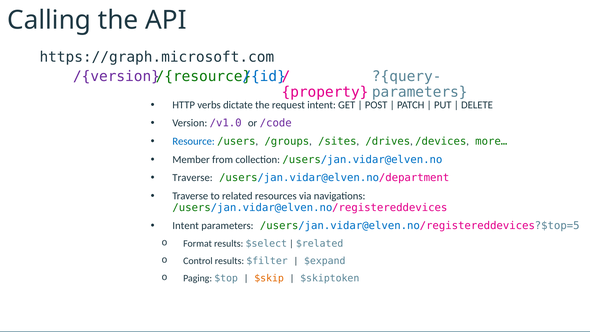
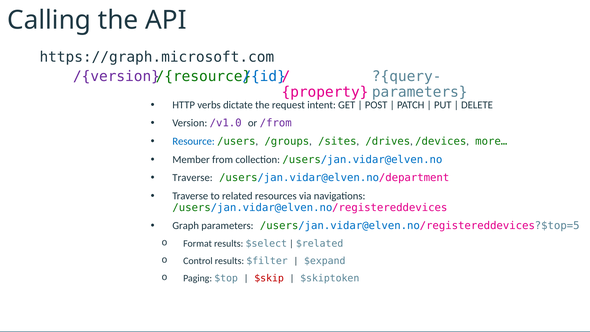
/code: /code -> /from (276, 123)
Intent: Intent -> Graph (186, 226)
$skip colour: orange -> red (269, 278)
